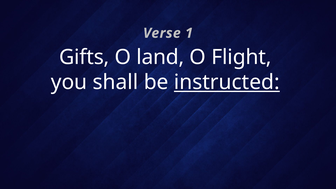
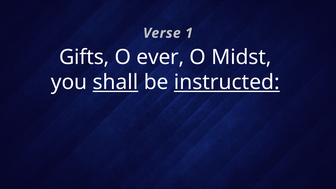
land: land -> ever (160, 57)
Flight: Flight -> Midst (241, 57)
shall underline: none -> present (115, 82)
